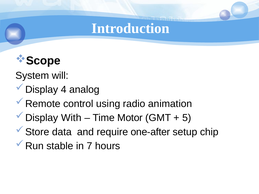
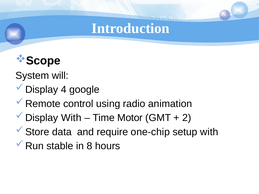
analog: analog -> google (84, 90)
5: 5 -> 2 (187, 118)
one-after: one-after -> one-chip (150, 132)
setup chip: chip -> with (209, 132)
7: 7 -> 8 (89, 146)
